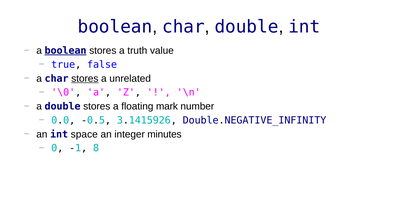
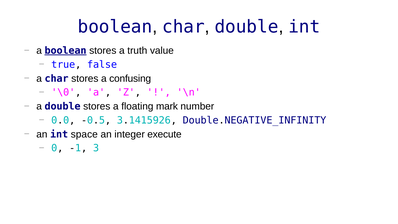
stores underline: present -> none (85, 78)
unrelated: unrelated -> confusing (130, 78)
minutes: minutes -> execute (164, 134)
8: 8 -> 3 (96, 148)
